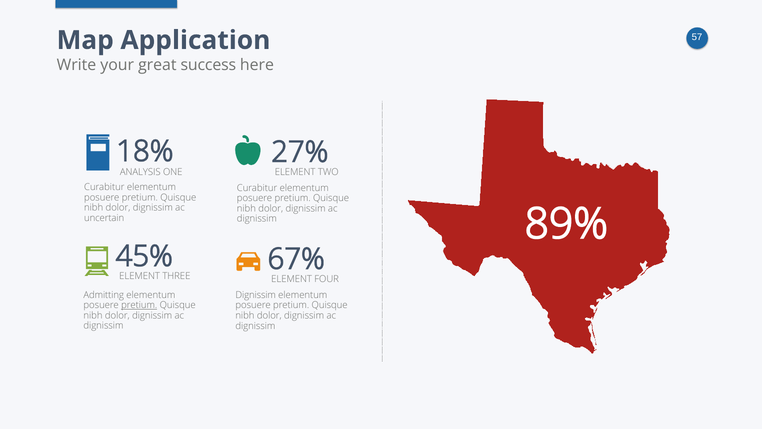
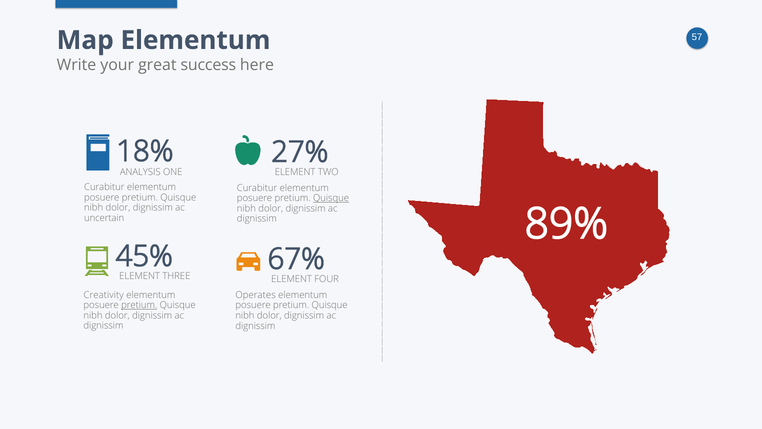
Map Application: Application -> Elementum (196, 40)
Quisque underline: none -> present (331, 198)
Admitting: Admitting -> Creativity (104, 295)
Dignissim: Dignissim -> Operates (256, 295)
